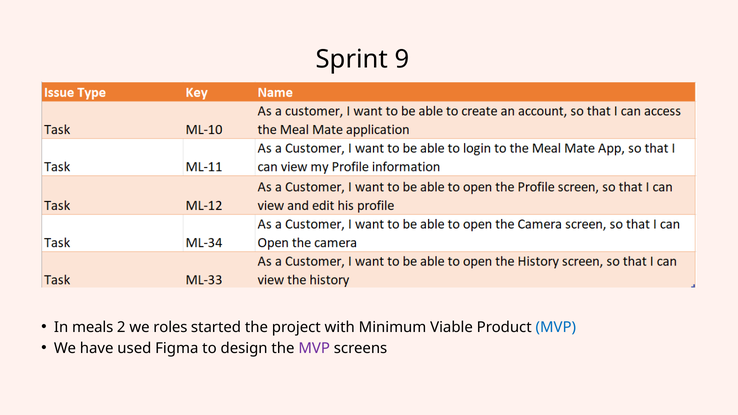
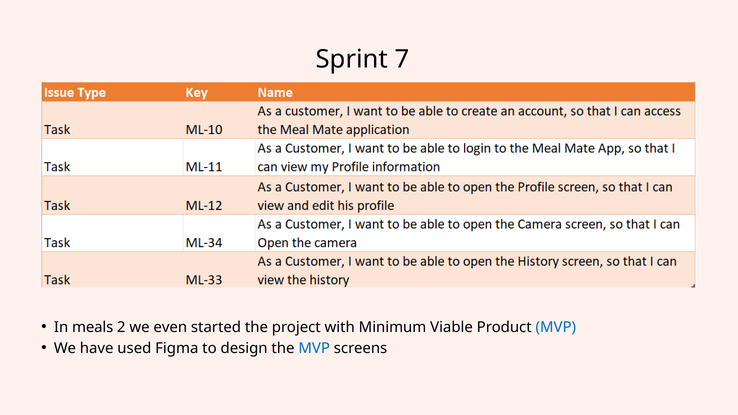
9: 9 -> 7 (402, 60)
roles: roles -> even (170, 327)
MVP colour: purple -> blue (314, 348)
